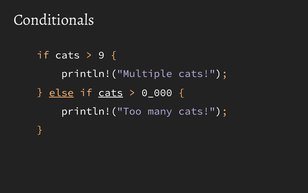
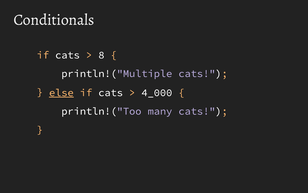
9: 9 -> 8 (101, 55)
cats underline: present -> none (111, 92)
0_000: 0_000 -> 4_000 (157, 92)
